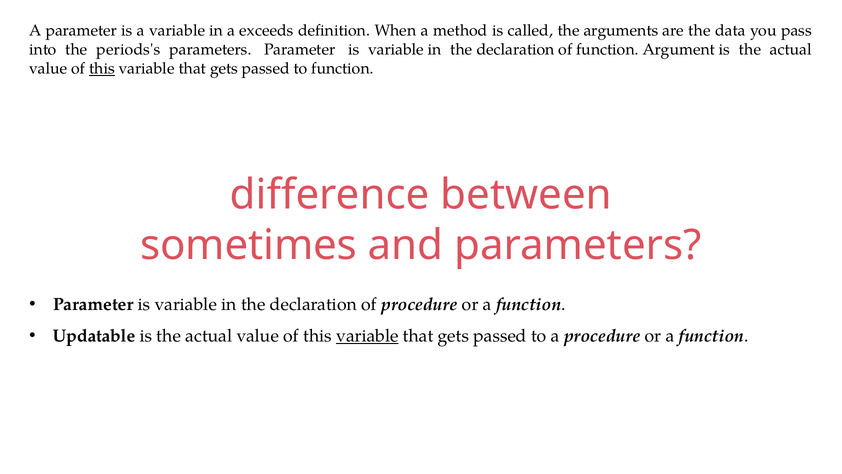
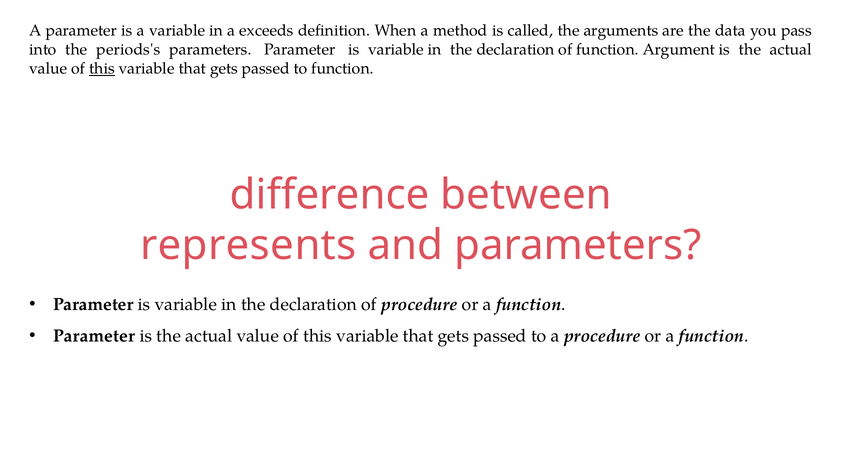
sometimes: sometimes -> represents (248, 245)
Updatable: Updatable -> Parameter (94, 336)
variable underline: present -> none (367, 336)
